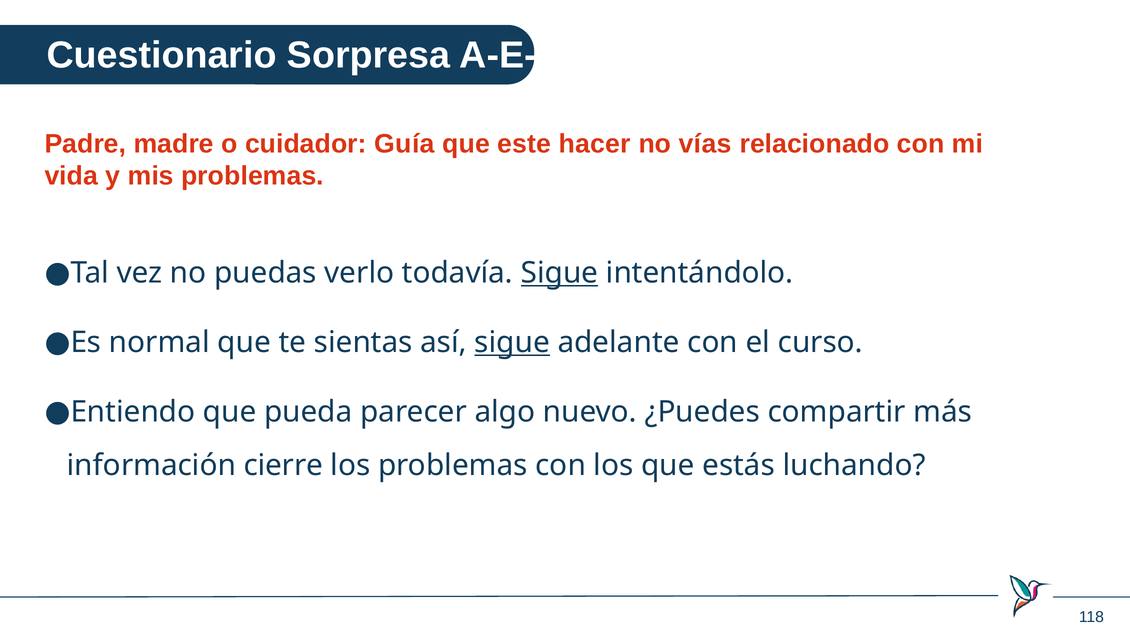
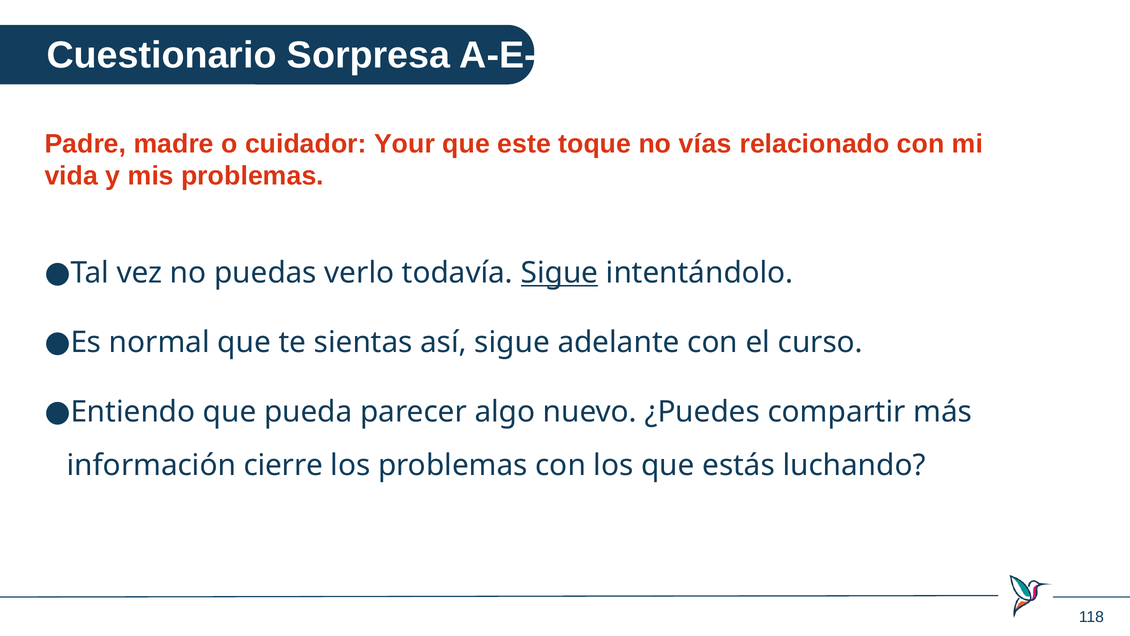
Guía: Guía -> Your (405, 144)
hacer: hacer -> toque (595, 144)
sigue underline: present -> none (512, 342)
